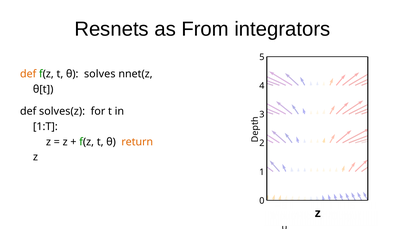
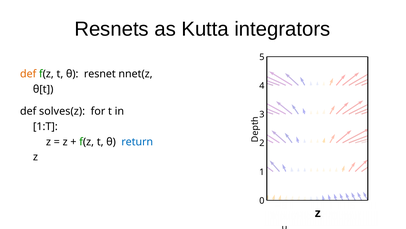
From: From -> Kutta (205, 29)
solves: solves -> resnet (100, 74)
return colour: orange -> blue (137, 141)
